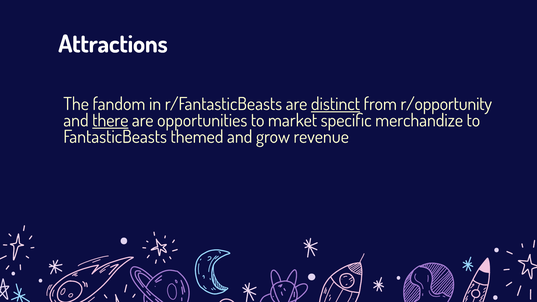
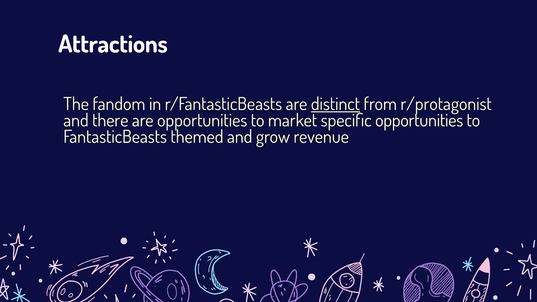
r/opportunity: r/opportunity -> r/protagonist (446, 104)
there underline: present -> none (110, 121)
specific merchandize: merchandize -> opportunities (419, 121)
